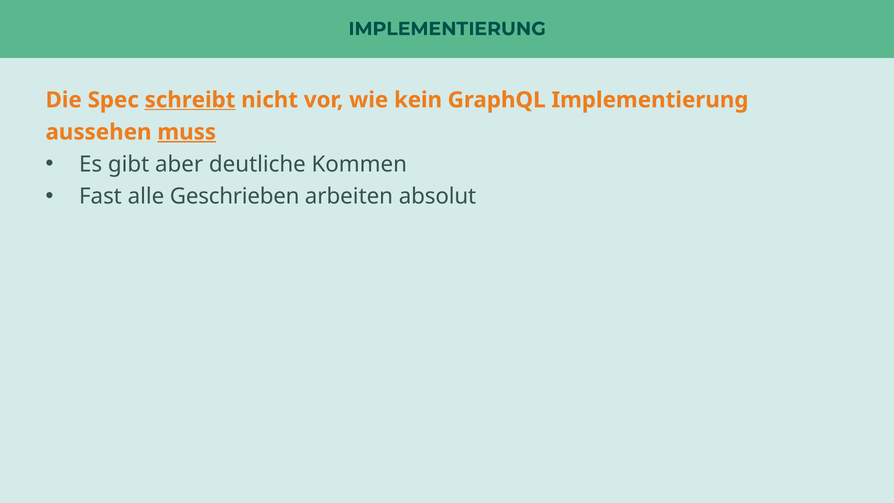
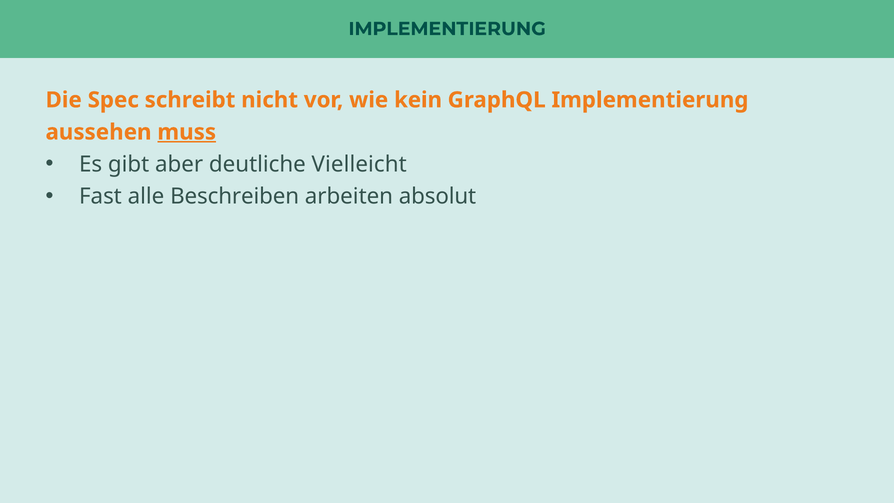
schreibt underline: present -> none (190, 100)
Kommen: Kommen -> Vielleicht (359, 164)
Geschrieben: Geschrieben -> Beschreiben (235, 196)
